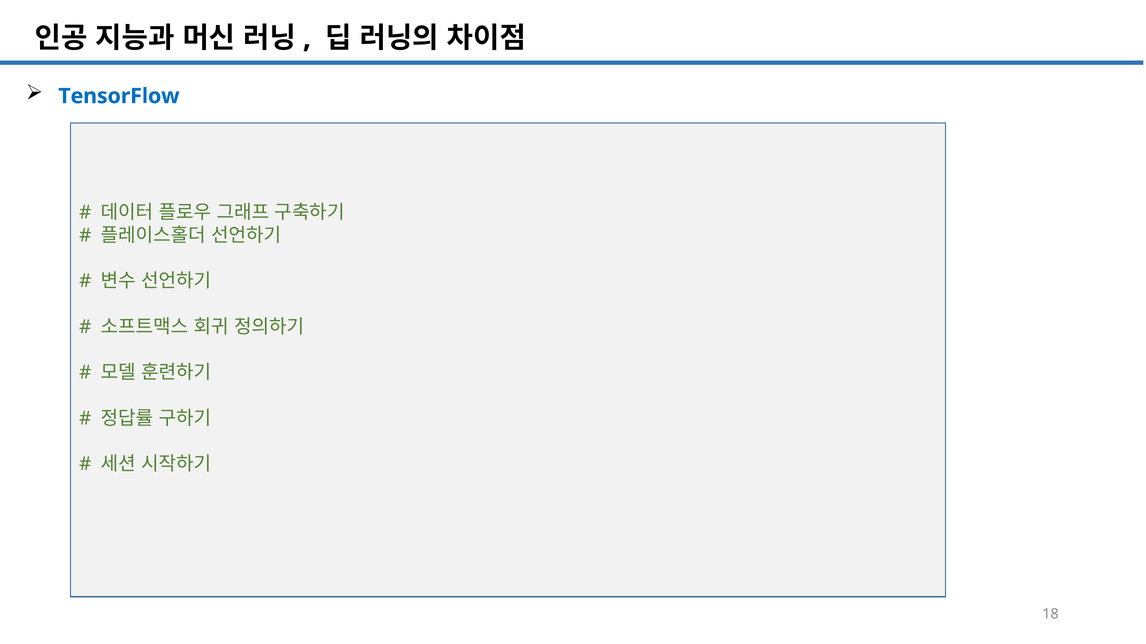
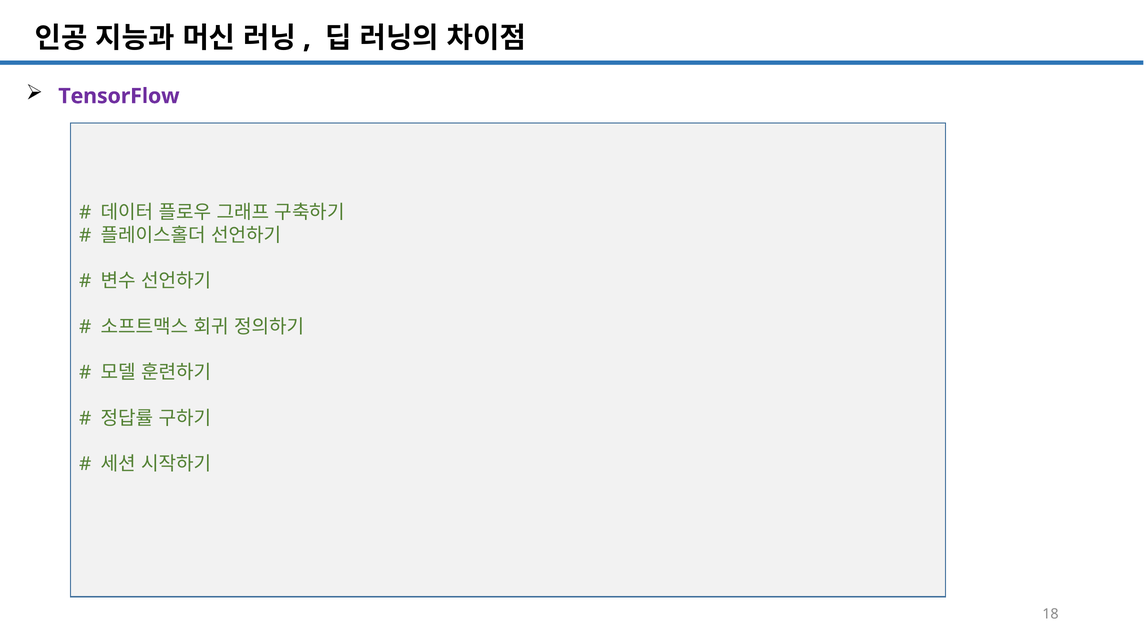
TensorFlow colour: blue -> purple (119, 96)
